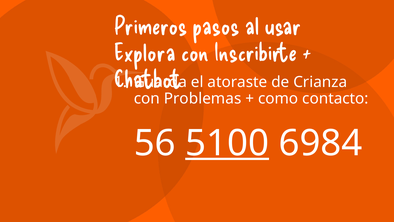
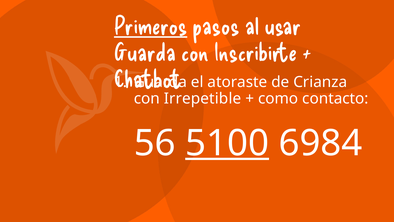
Primeros underline: none -> present (151, 26)
Explora: Explora -> Guarda (145, 53)
Problemas: Problemas -> Irrepetible (203, 98)
